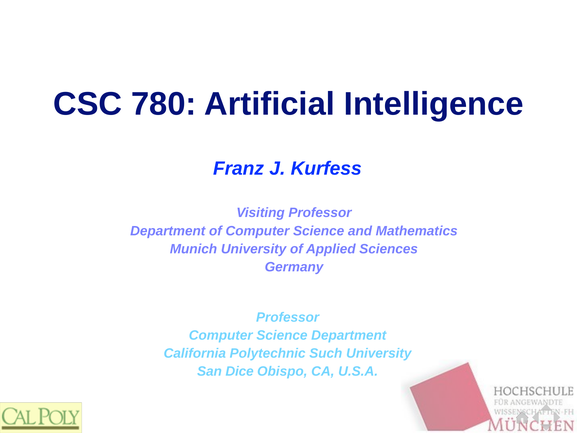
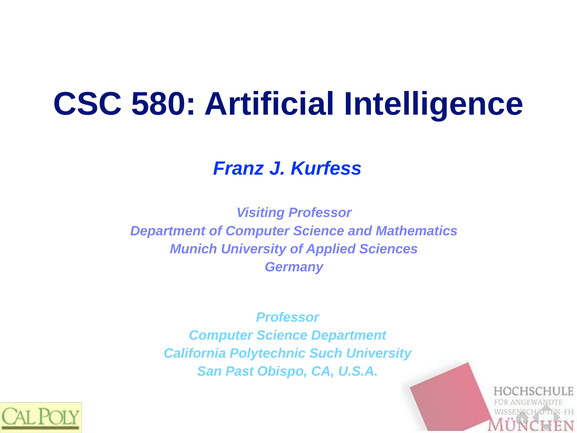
780: 780 -> 580 (164, 104)
Dice: Dice -> Past (240, 371)
